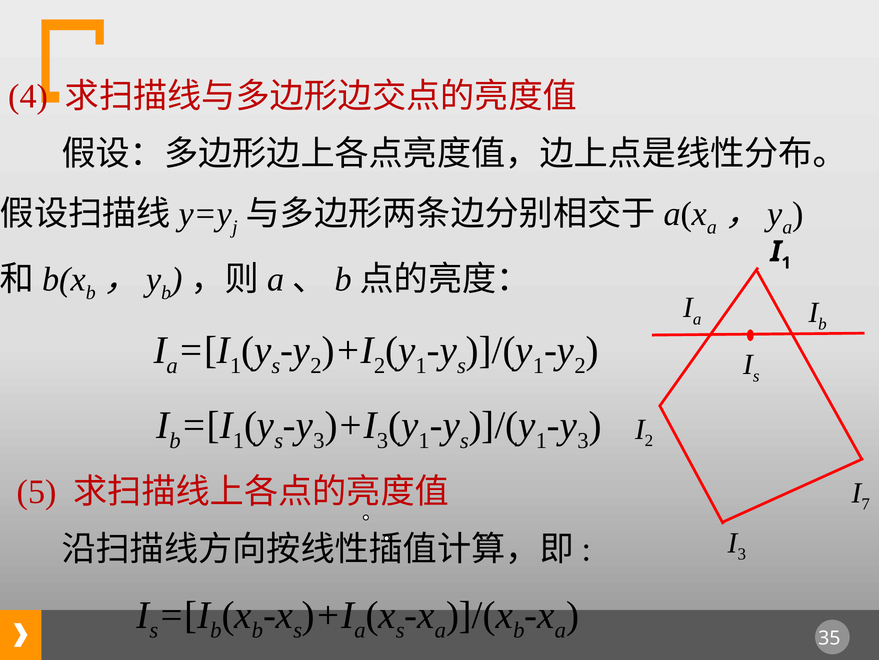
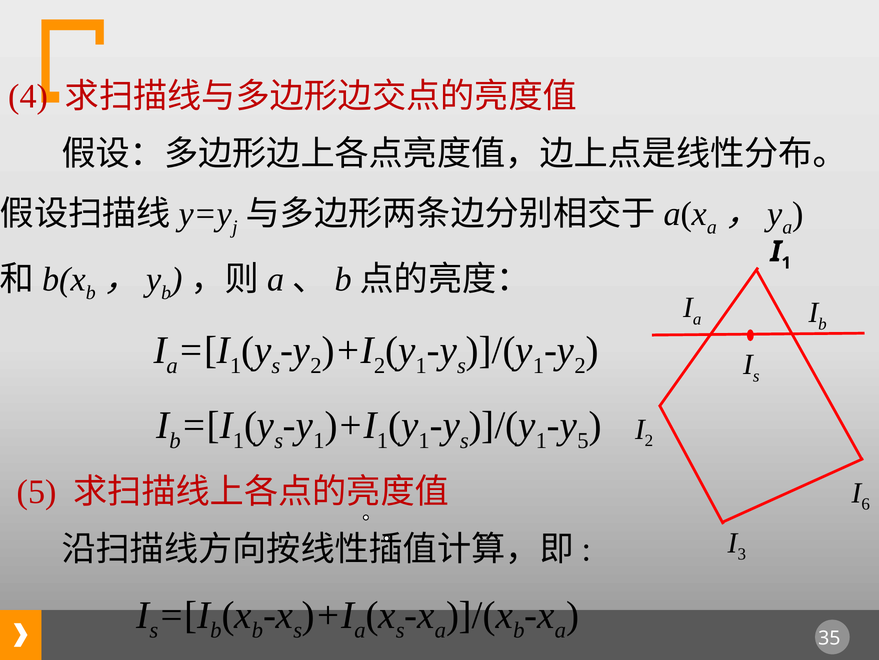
3: 3 -> 1 (319, 440)
3: 3 -> 1 (383, 440)
3: 3 -> 5 (583, 440)
7: 7 -> 6 (866, 504)
